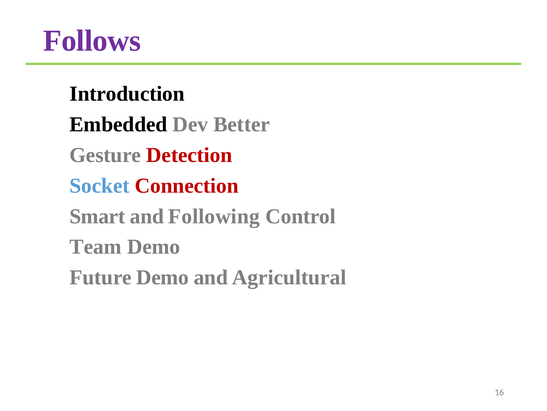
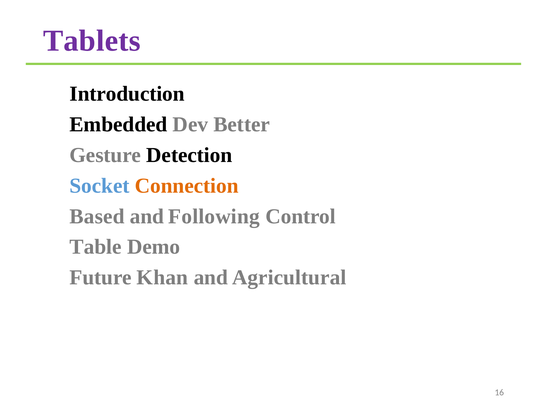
Follows: Follows -> Tablets (92, 41)
Detection colour: red -> black (189, 155)
Connection colour: red -> orange (187, 185)
Smart: Smart -> Based (97, 216)
Team: Team -> Table (96, 246)
Future Demo: Demo -> Khan (162, 277)
